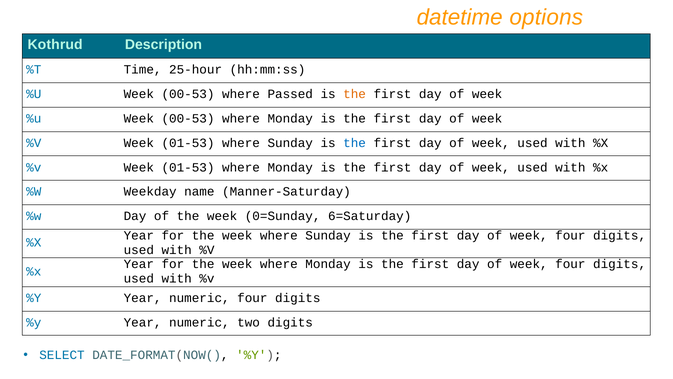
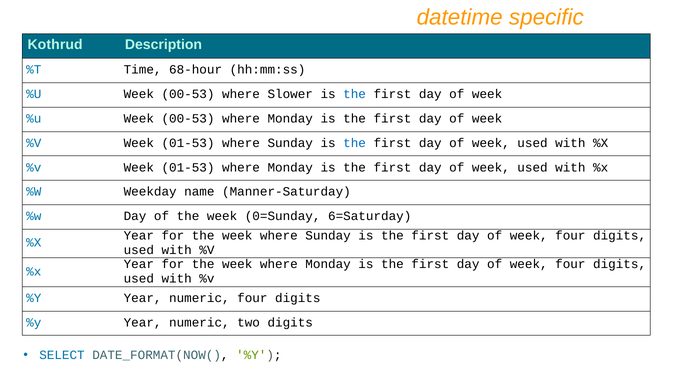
options: options -> specific (546, 18)
25-hour: 25-hour -> 68-hour (196, 70)
Passed: Passed -> Slower (290, 94)
the colour: orange -> blue (355, 94)
